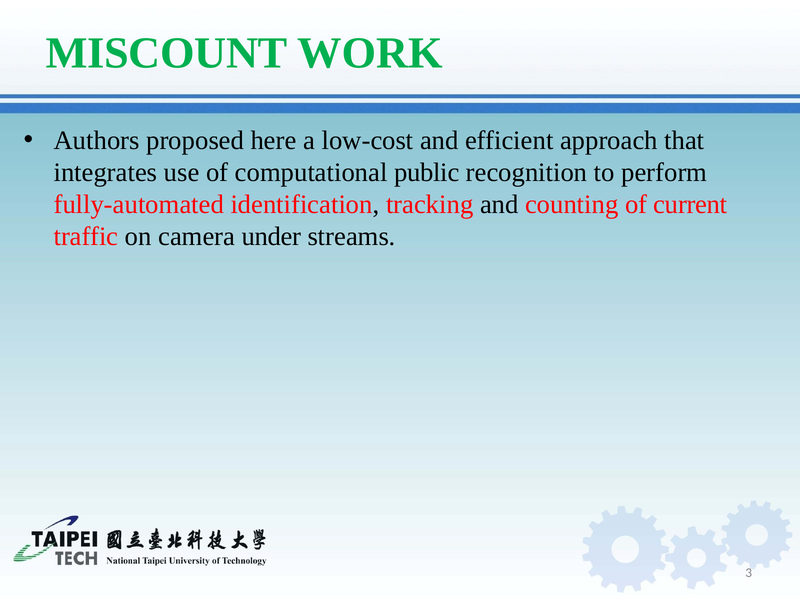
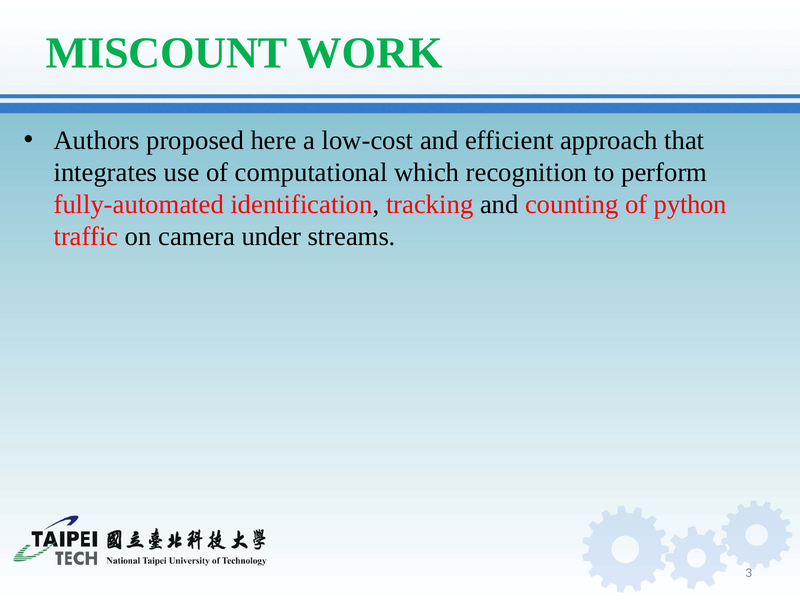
public: public -> which (427, 173)
current: current -> python (690, 205)
